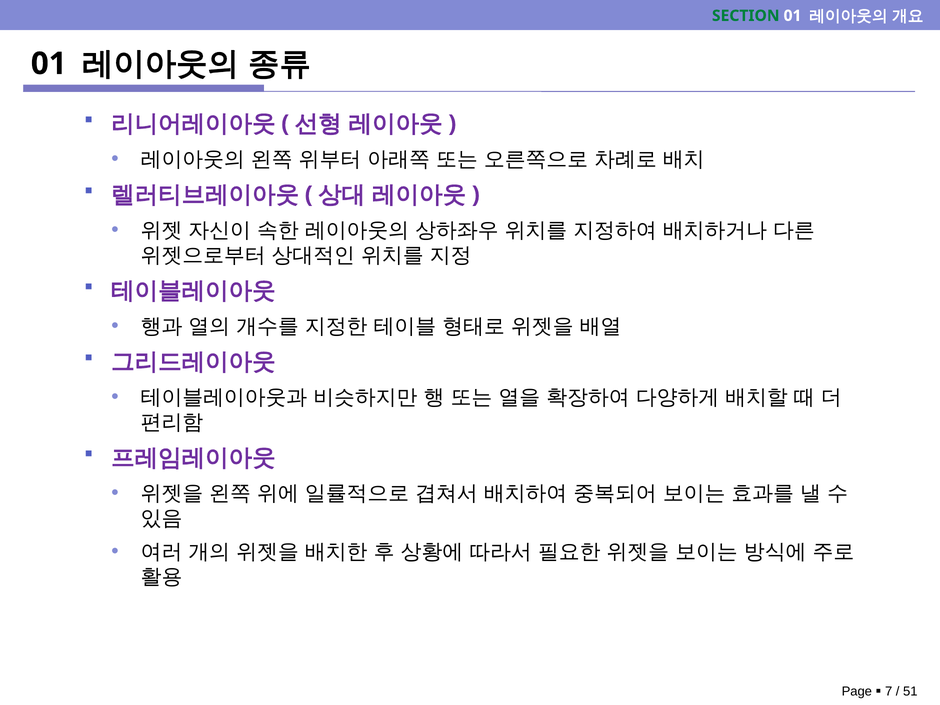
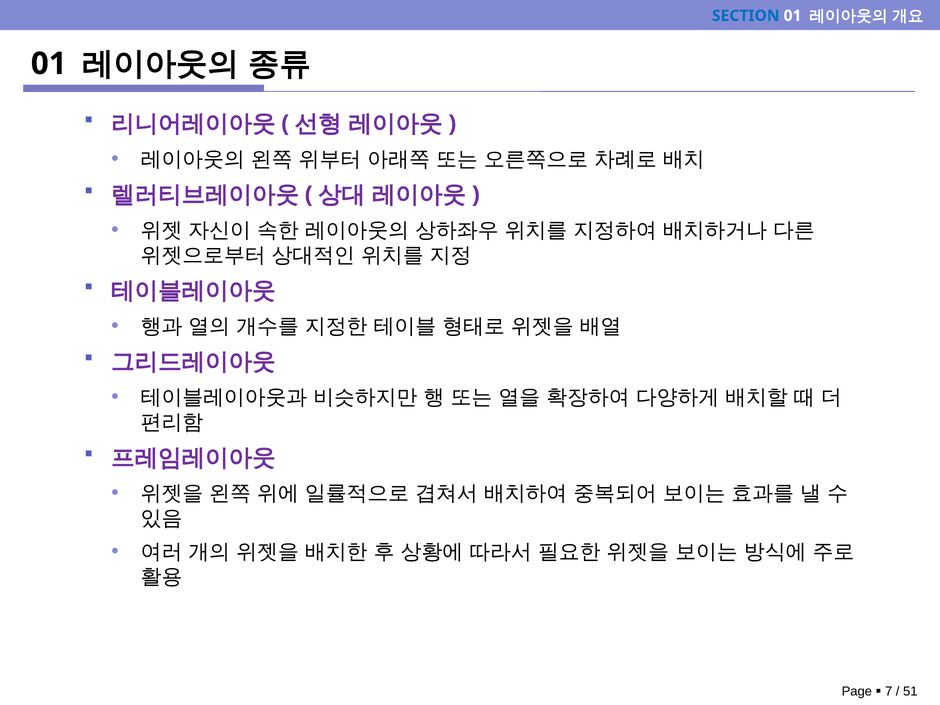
SECTION colour: green -> blue (746, 16)
